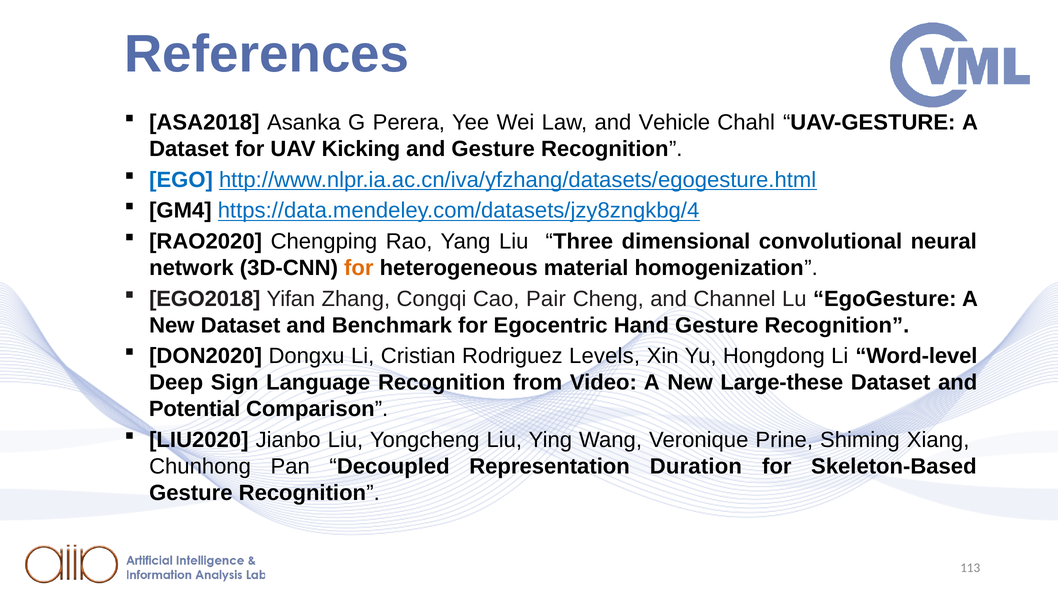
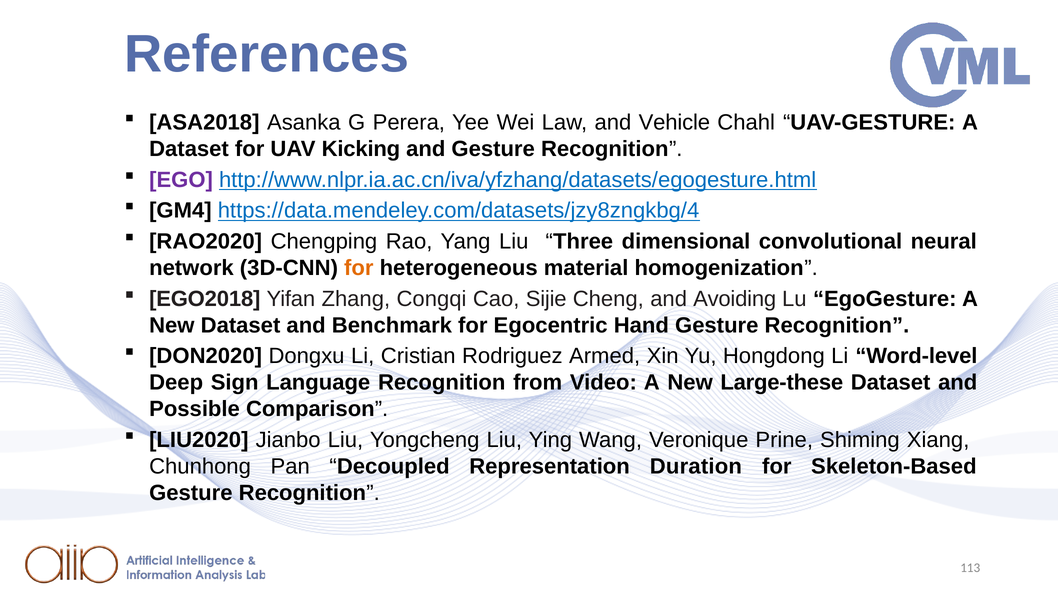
EGO colour: blue -> purple (181, 180)
Pair: Pair -> Sijie (546, 299)
Channel: Channel -> Avoiding (735, 299)
Levels: Levels -> Armed (605, 356)
Potential: Potential -> Possible (195, 409)
